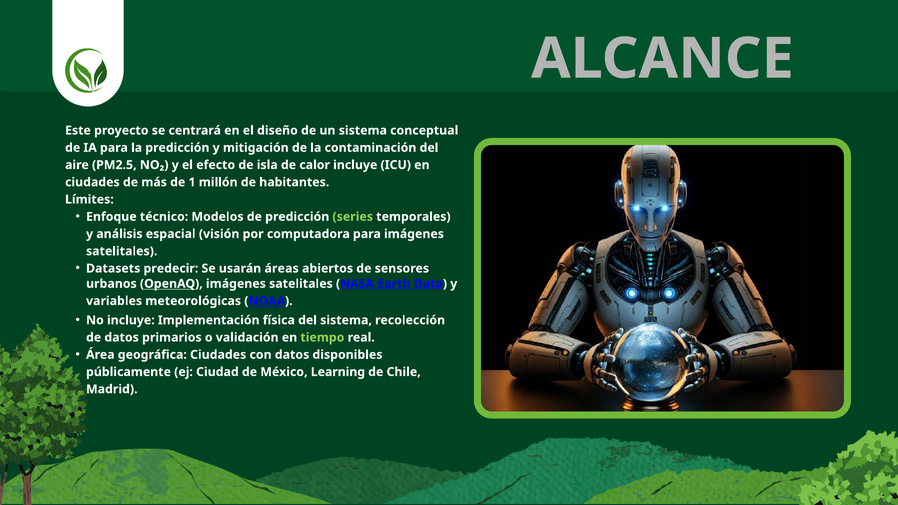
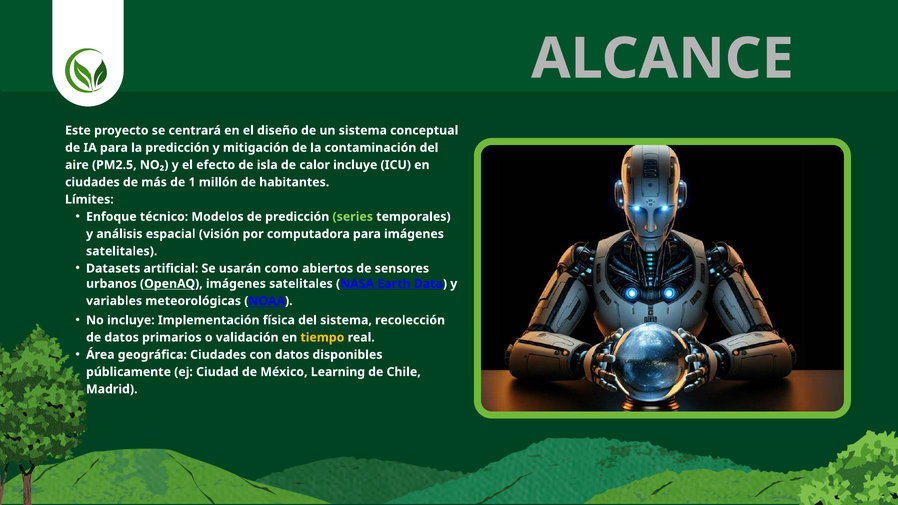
predecir: predecir -> artificial (171, 269)
áreas: áreas -> como (282, 269)
tiempo colour: light green -> yellow (322, 338)
